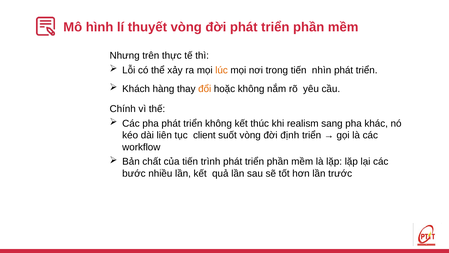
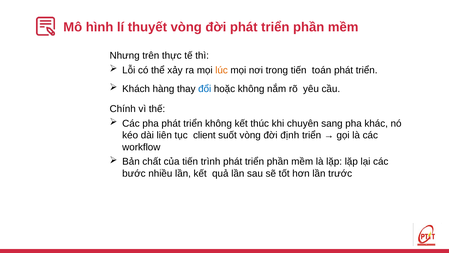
nhìn: nhìn -> toán (322, 70)
đổi colour: orange -> blue (205, 89)
realism: realism -> chuyên (303, 123)
